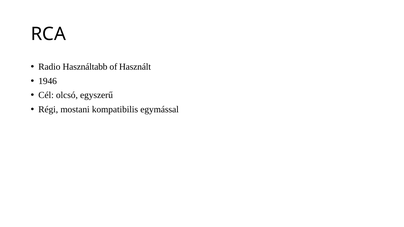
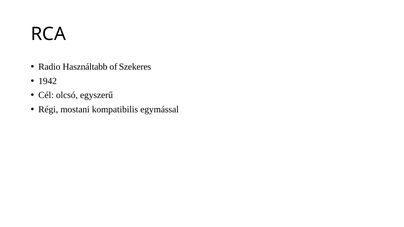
Használt: Használt -> Szekeres (135, 67)
1946: 1946 -> 1942 (48, 81)
